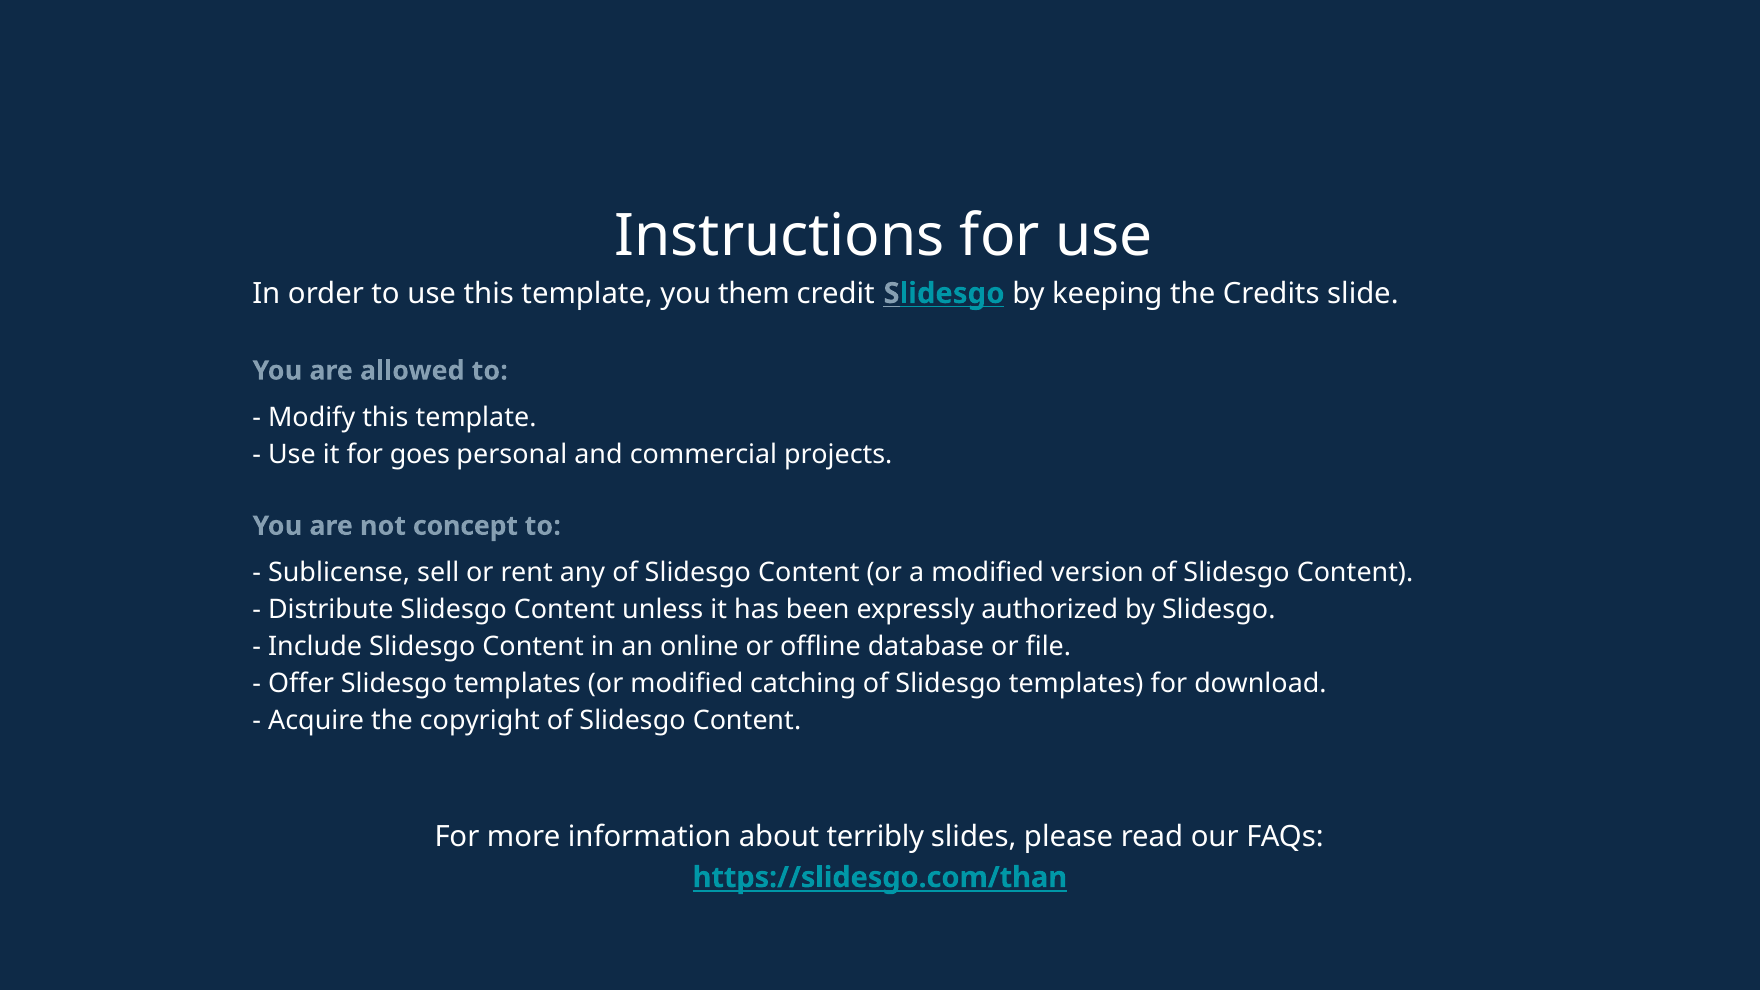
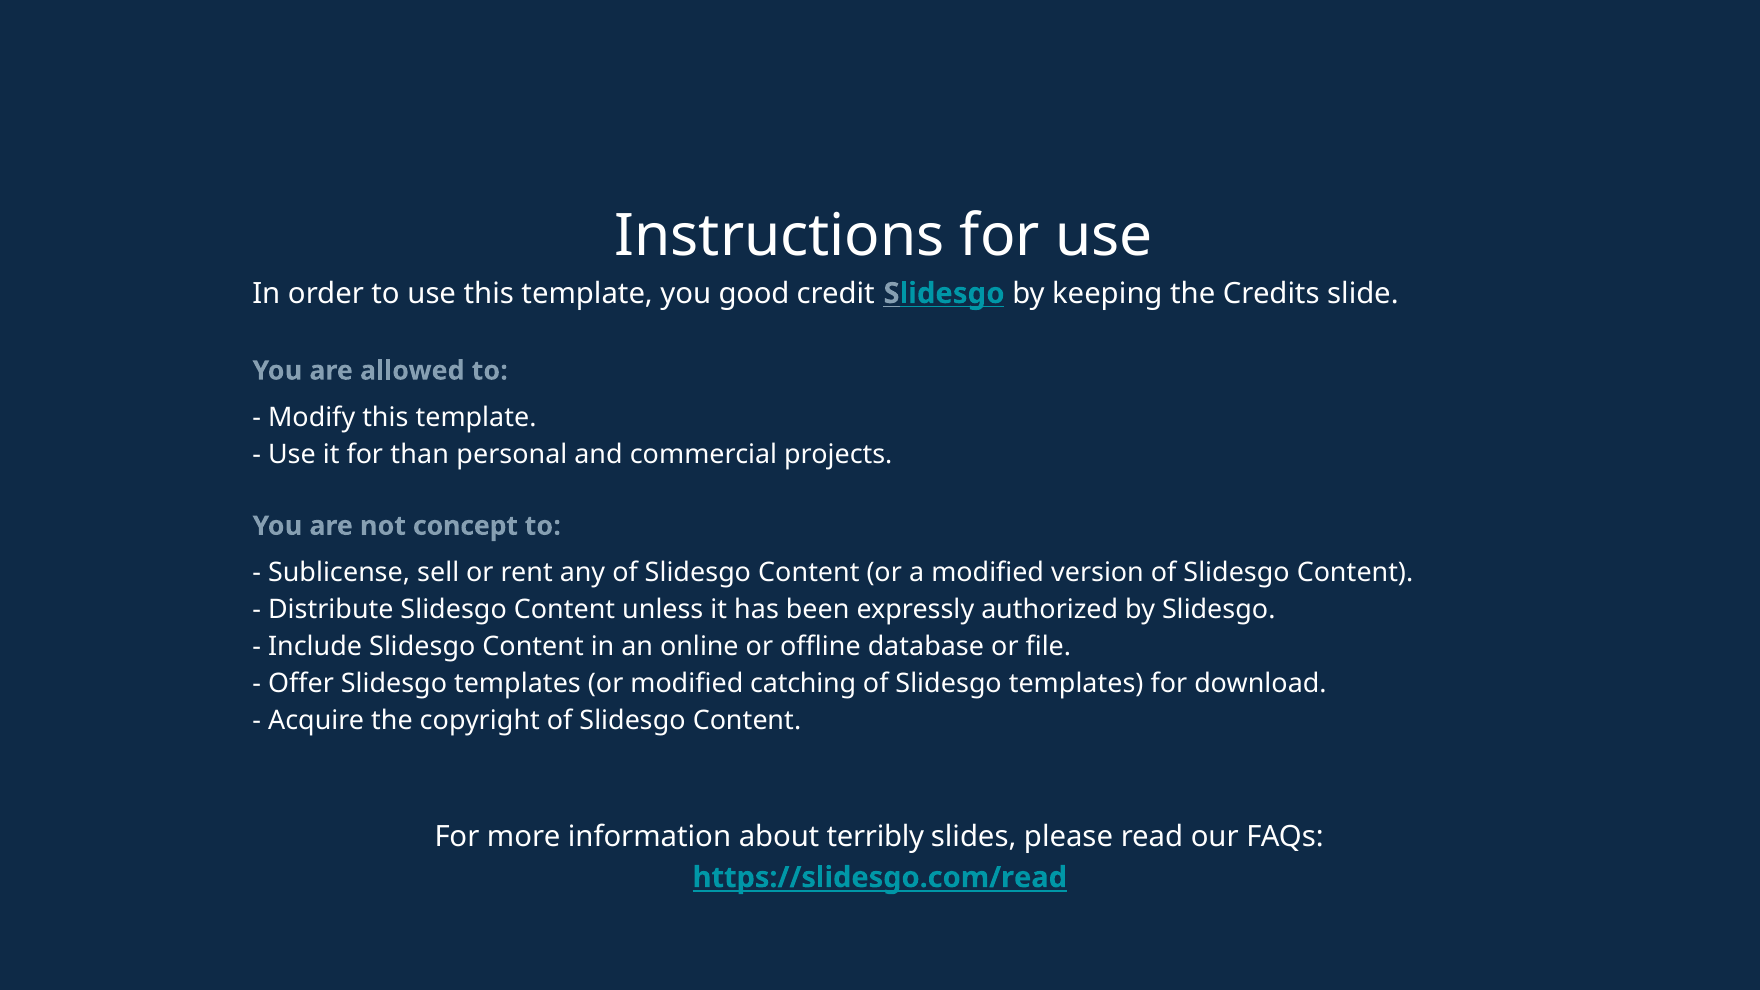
them: them -> good (754, 293)
goes: goes -> than (420, 455)
https://slidesgo.com/than: https://slidesgo.com/than -> https://slidesgo.com/read (880, 878)
